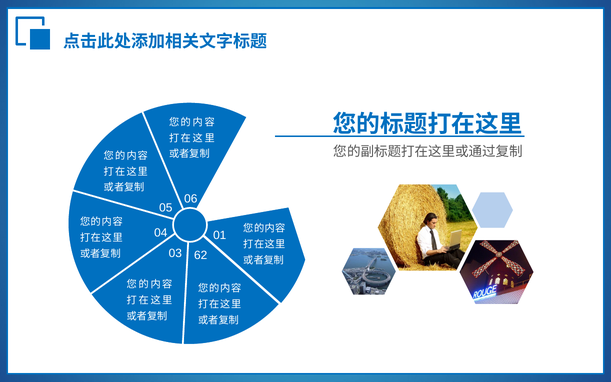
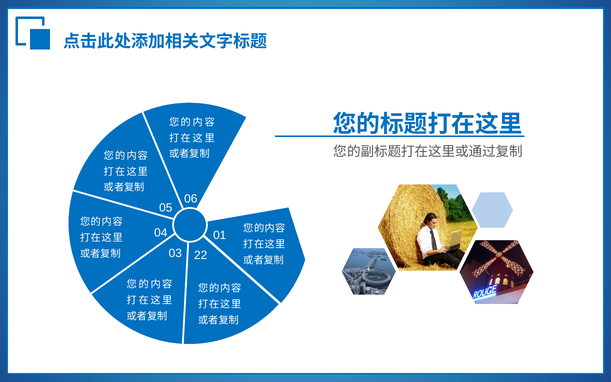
62: 62 -> 22 (201, 255)
